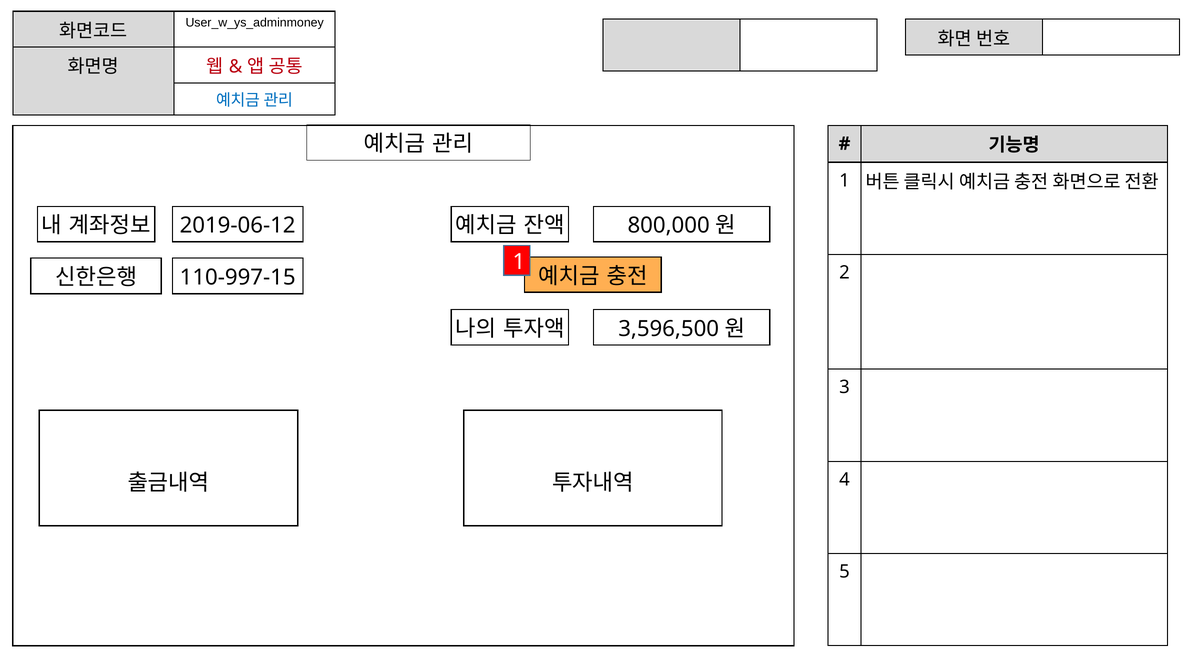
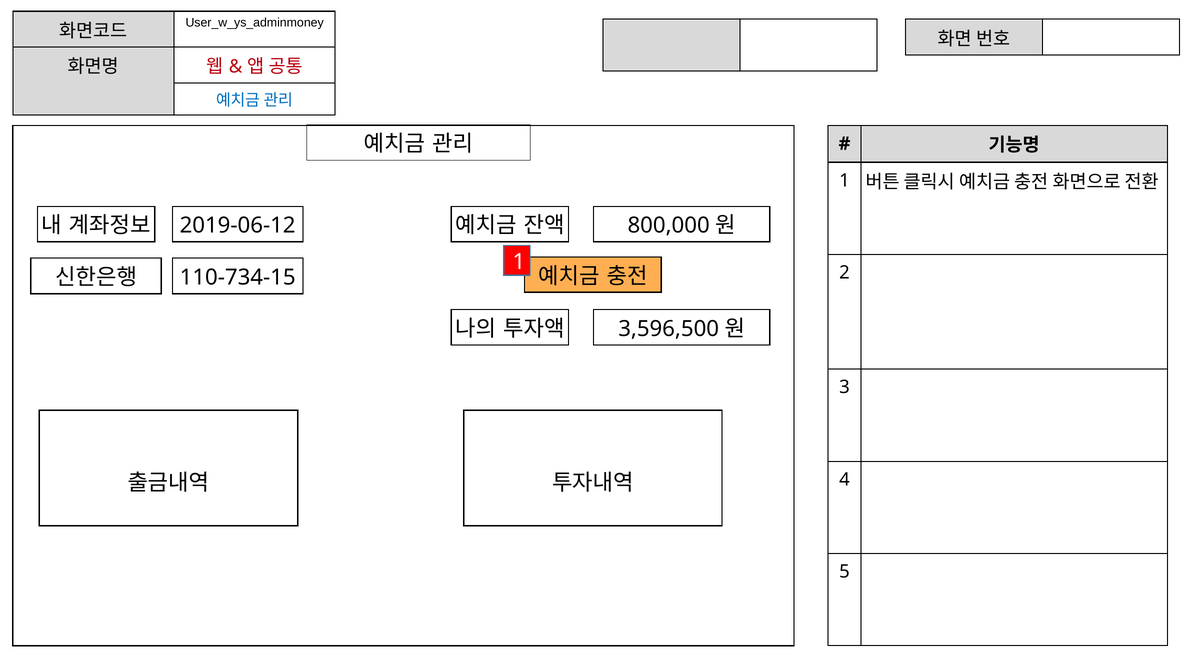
110-997-15: 110-997-15 -> 110-734-15 (238, 278)
